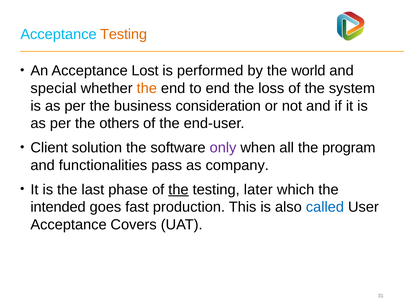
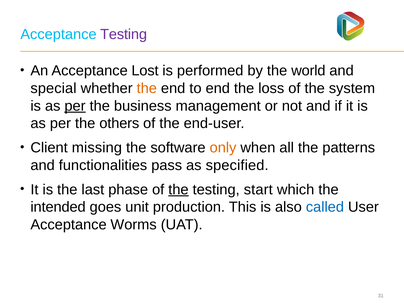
Testing colour: orange -> purple (124, 34)
per underline: none -> present (75, 106)
consideration: consideration -> management (218, 106)
solution: solution -> missing (97, 148)
only colour: purple -> orange (223, 148)
program: program -> patterns (349, 148)
company: company -> specified (237, 165)
later: later -> start (258, 190)
fast: fast -> unit (137, 207)
Covers: Covers -> Worms (134, 225)
